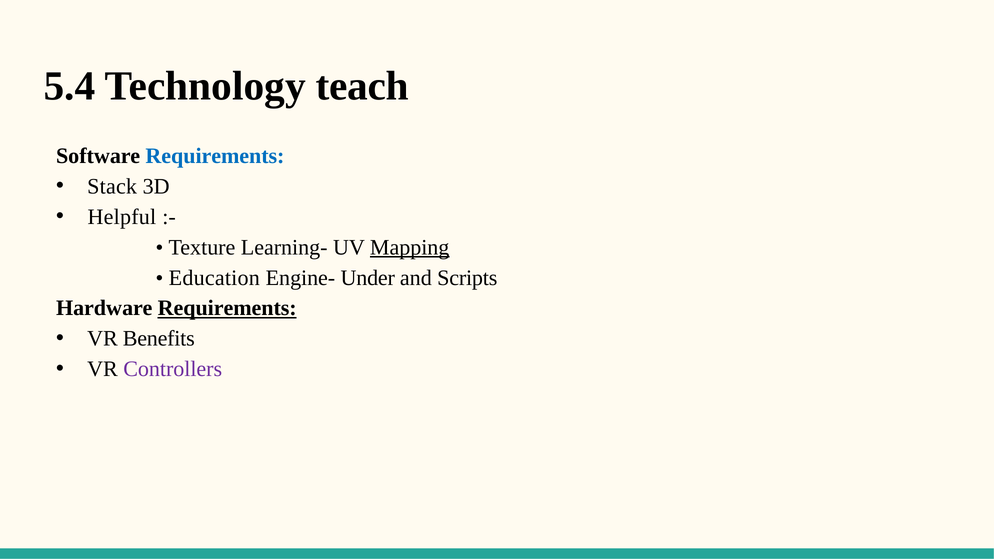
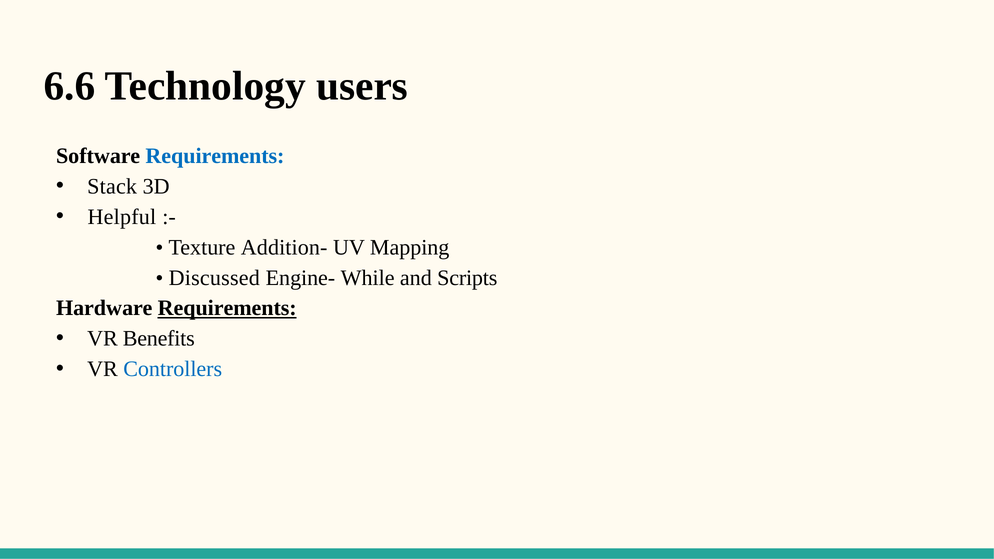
5.4: 5.4 -> 6.6 (69, 86)
teach: teach -> users (362, 86)
Learning-: Learning- -> Addition- (284, 247)
Mapping underline: present -> none (410, 247)
Education: Education -> Discussed (214, 278)
Under: Under -> While (368, 278)
Controllers colour: purple -> blue (173, 369)
